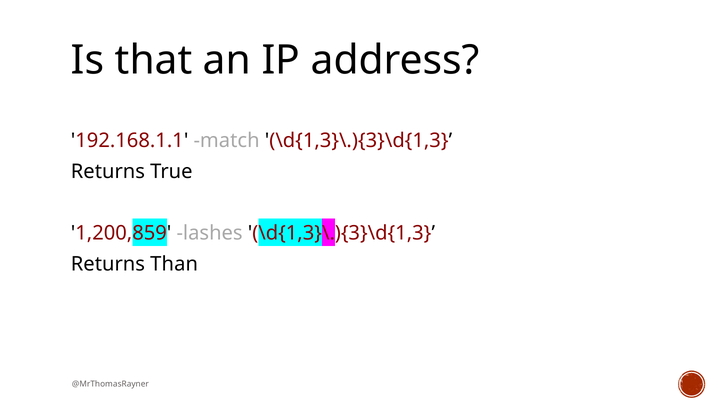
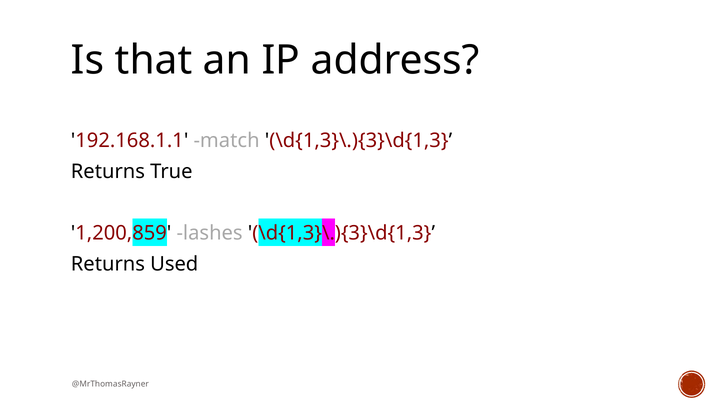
Than: Than -> Used (174, 264)
